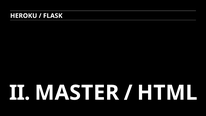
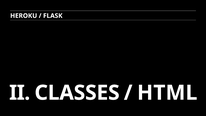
MASTER: MASTER -> CLASSES (77, 93)
